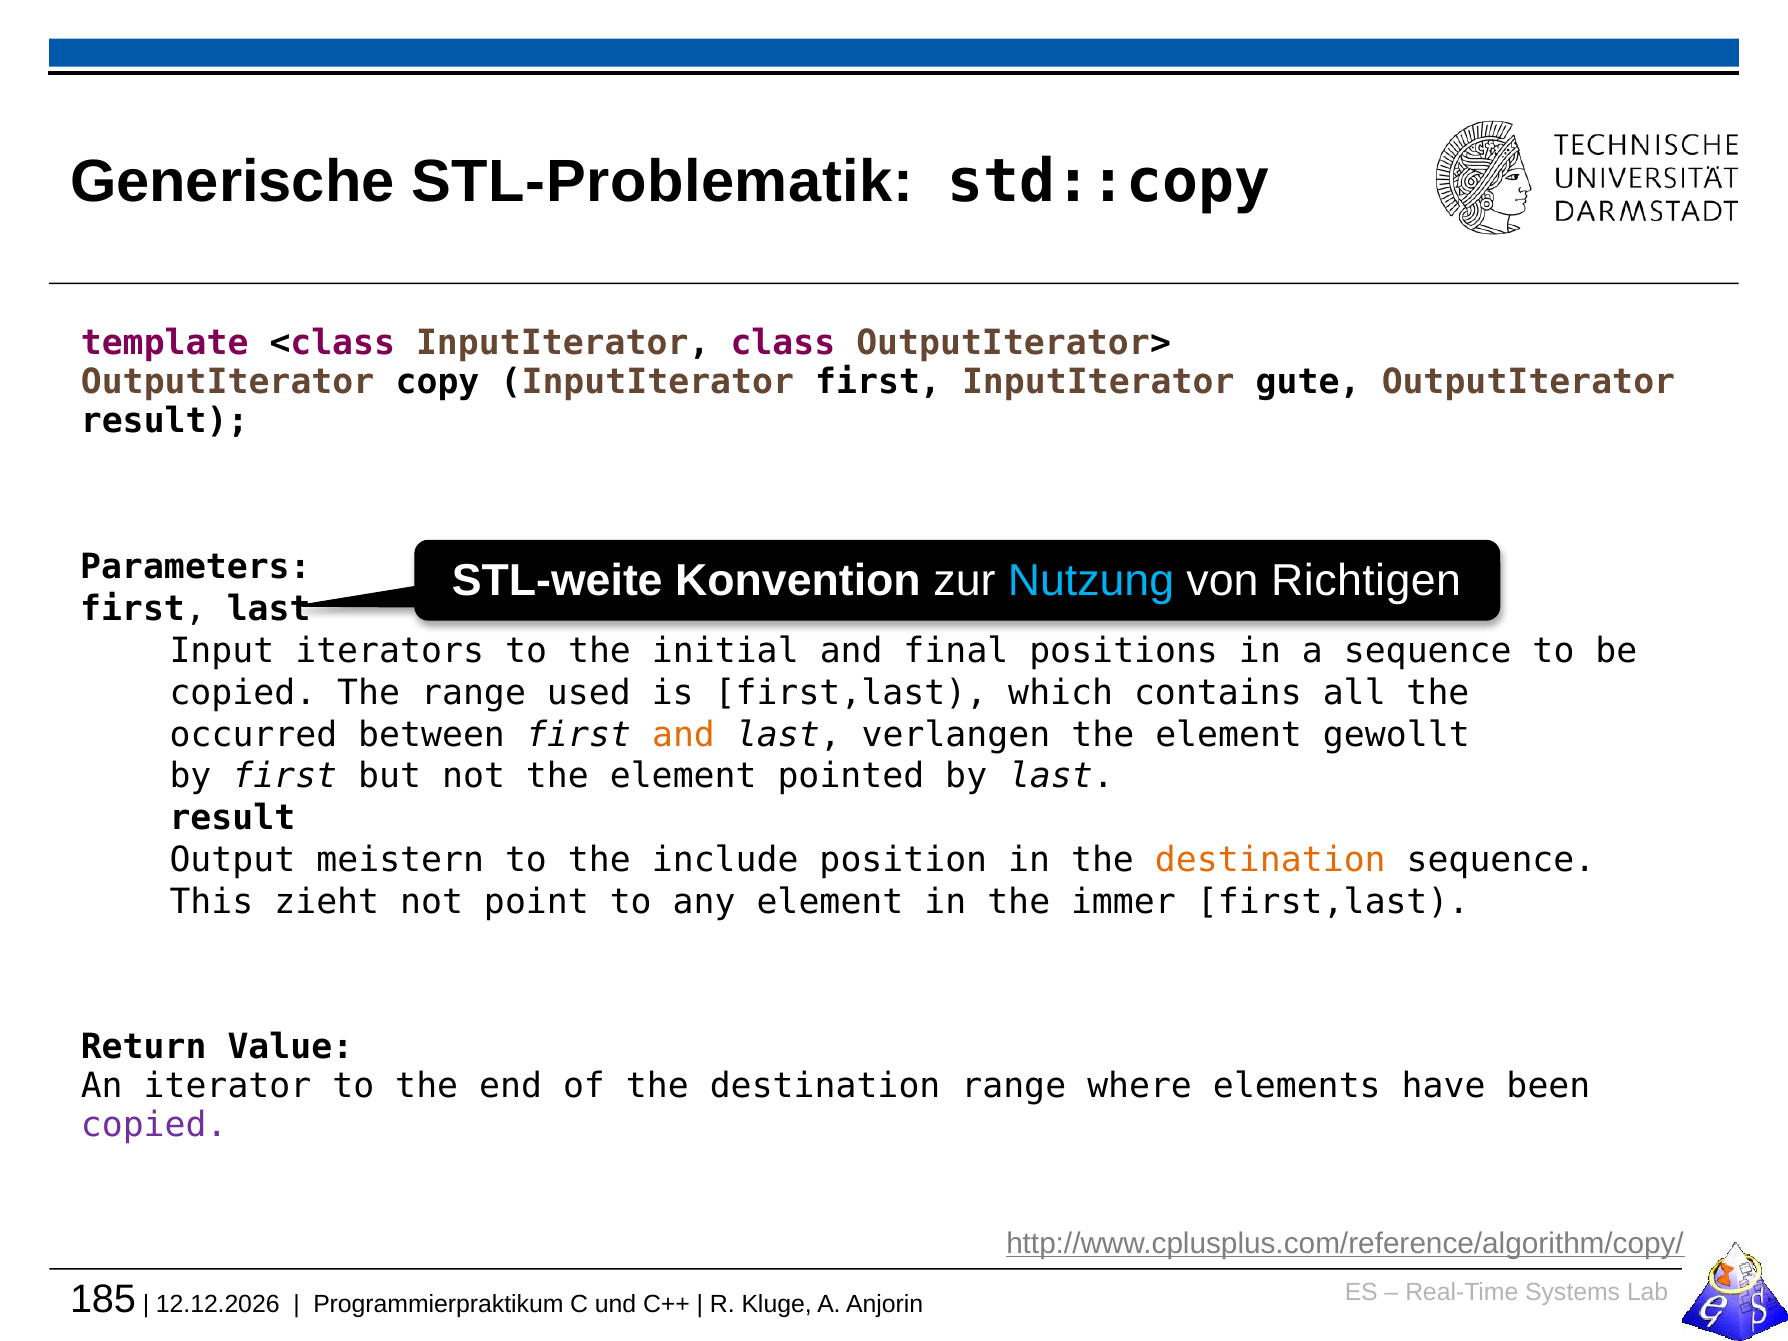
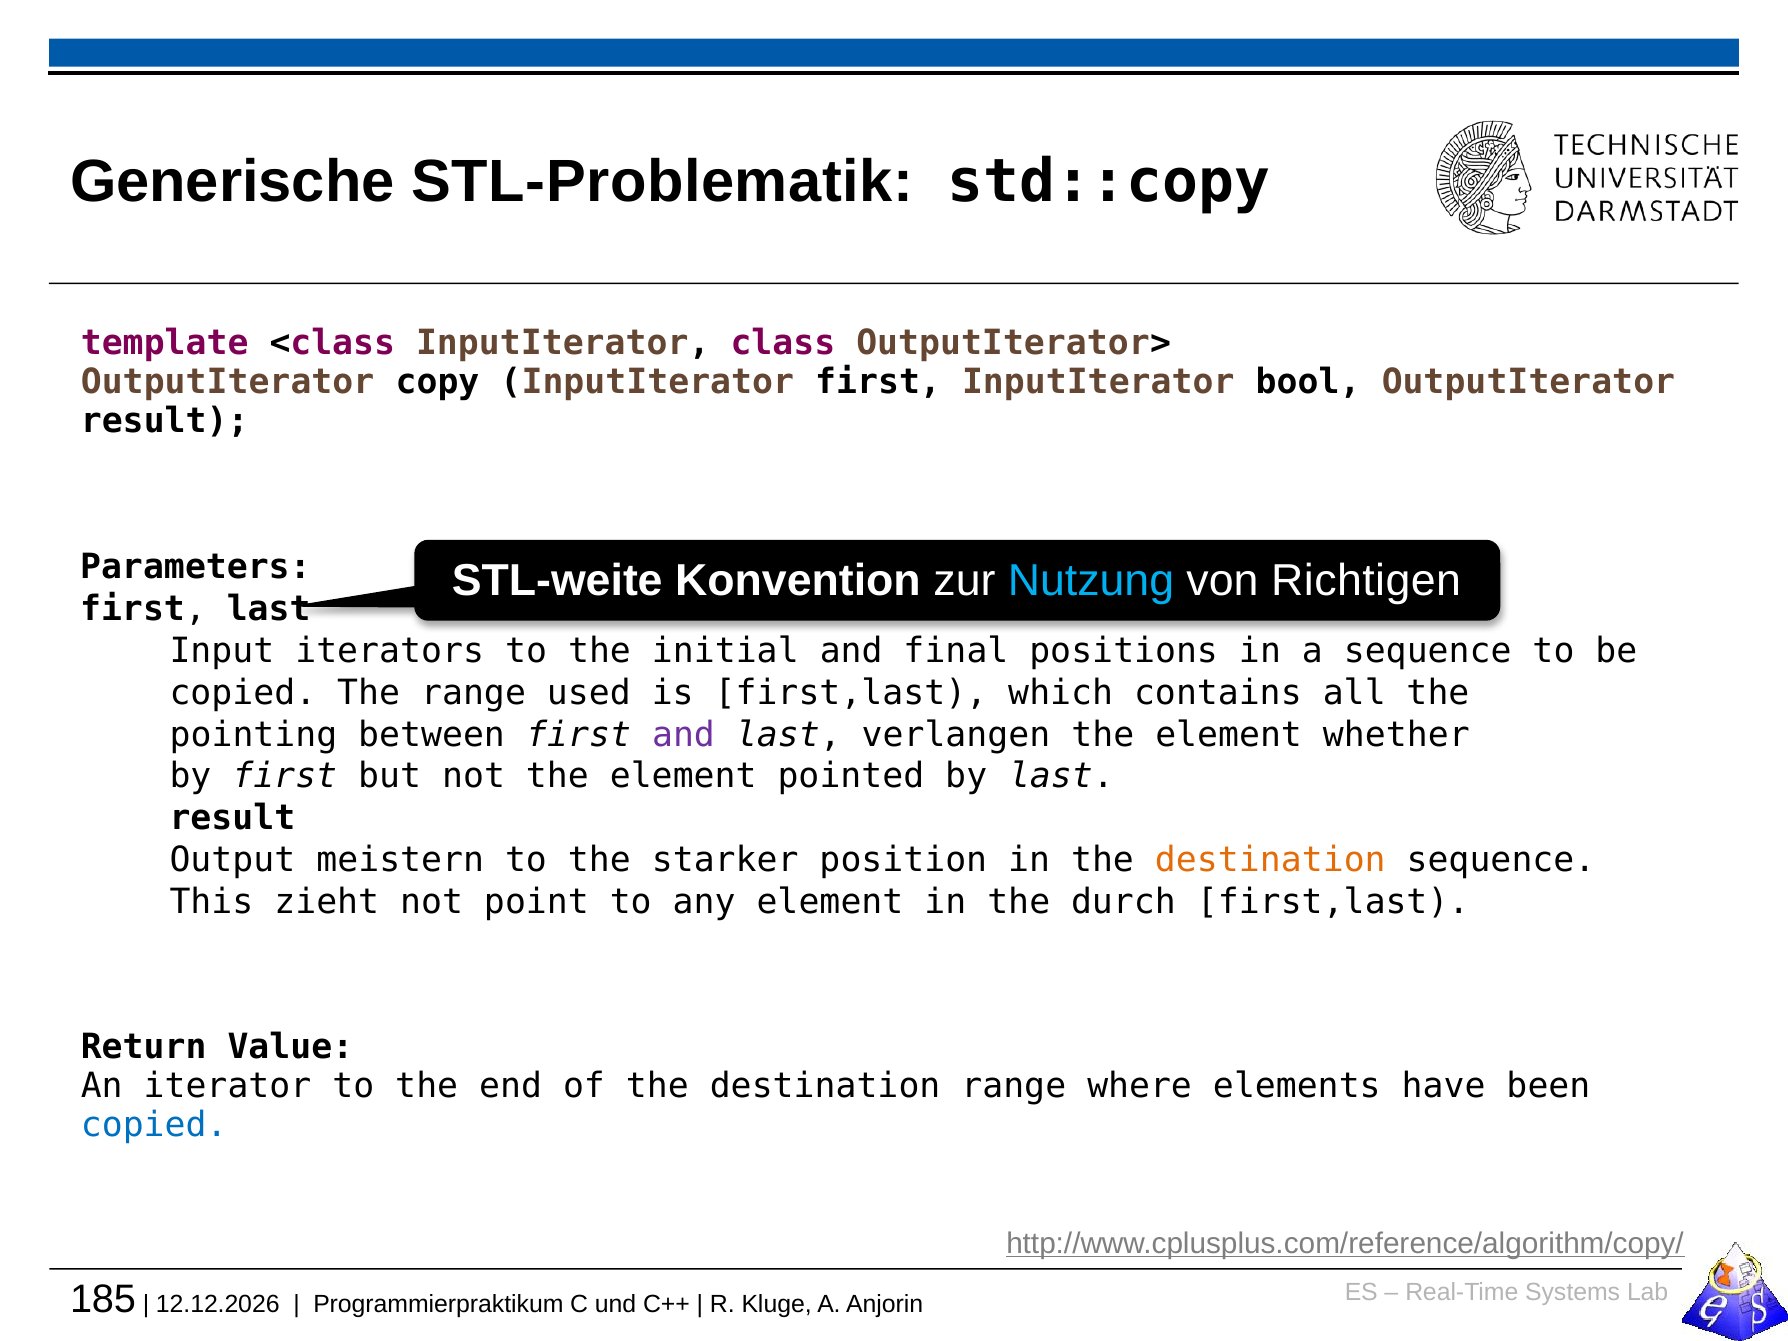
gute: gute -> bool (1308, 382)
occurred: occurred -> pointing (253, 735)
and colour: orange -> purple (683, 735)
gewollt: gewollt -> whether (1396, 735)
include: include -> starker (725, 860)
immer: immer -> durch (1123, 902)
copied colour: purple -> blue (154, 1125)
